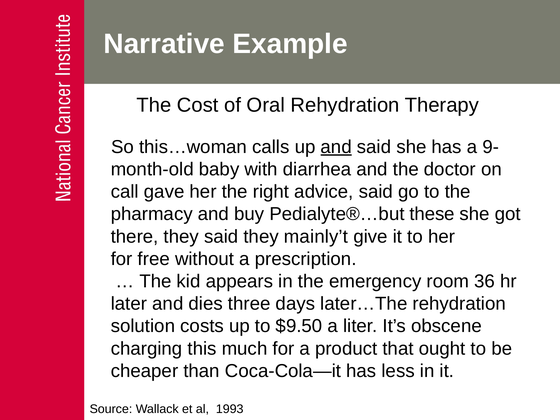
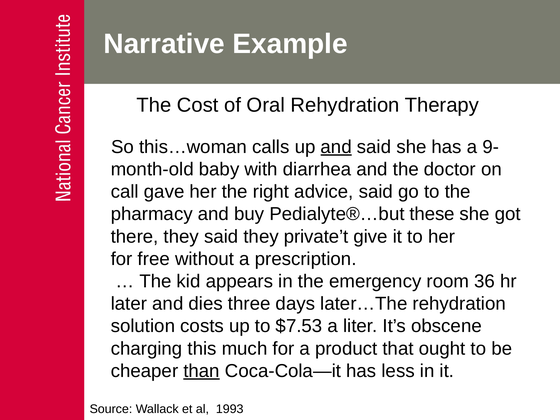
mainly’t: mainly’t -> private’t (316, 237)
$9.50: $9.50 -> $7.53 (299, 326)
than underline: none -> present (202, 371)
